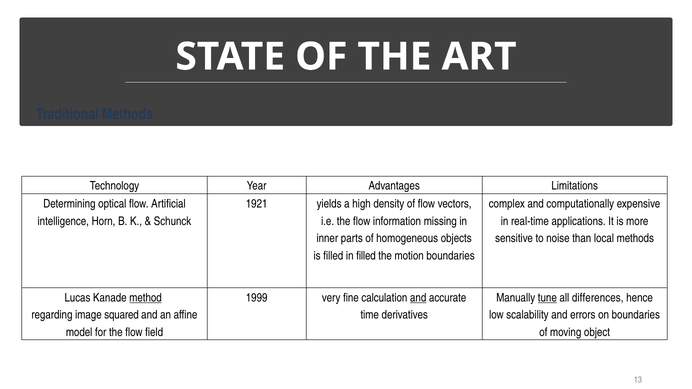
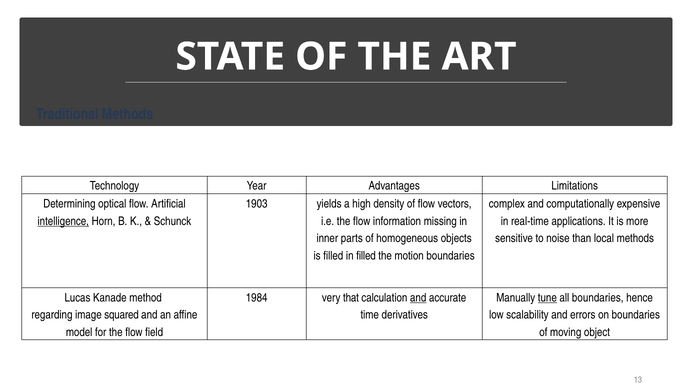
1921: 1921 -> 1903 (257, 204)
intelligence underline: none -> present (63, 221)
method underline: present -> none (146, 298)
1999: 1999 -> 1984 (257, 298)
fine: fine -> that (351, 298)
all differences: differences -> boundaries (598, 298)
